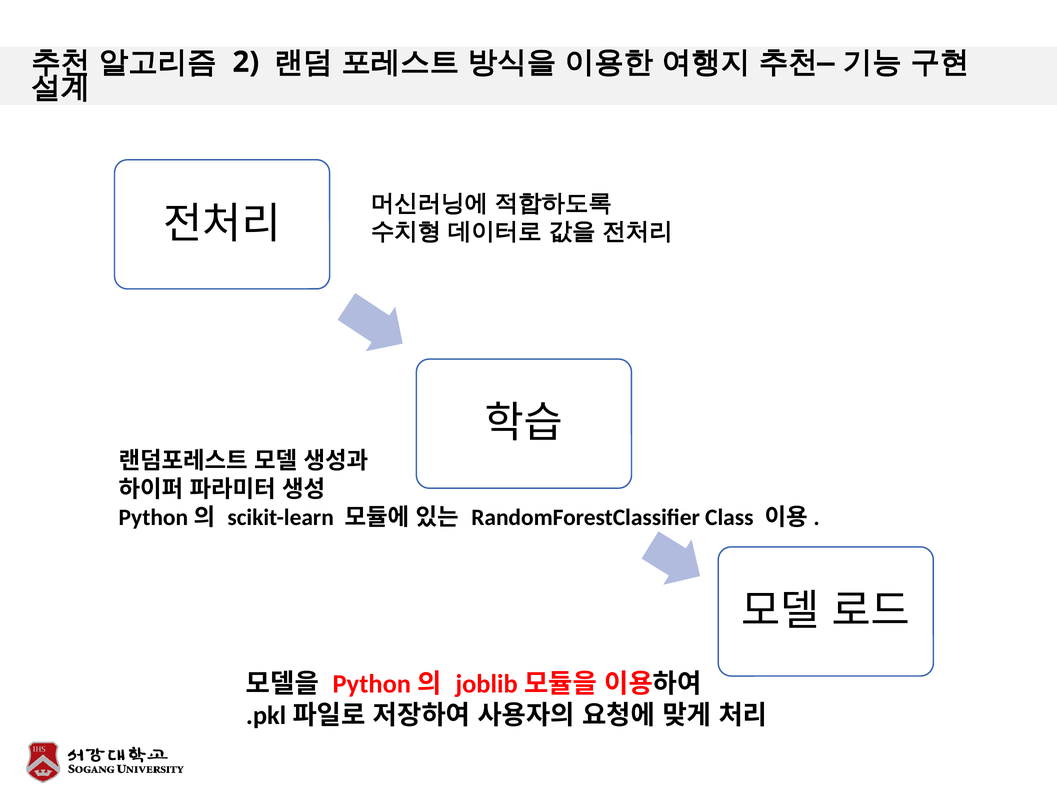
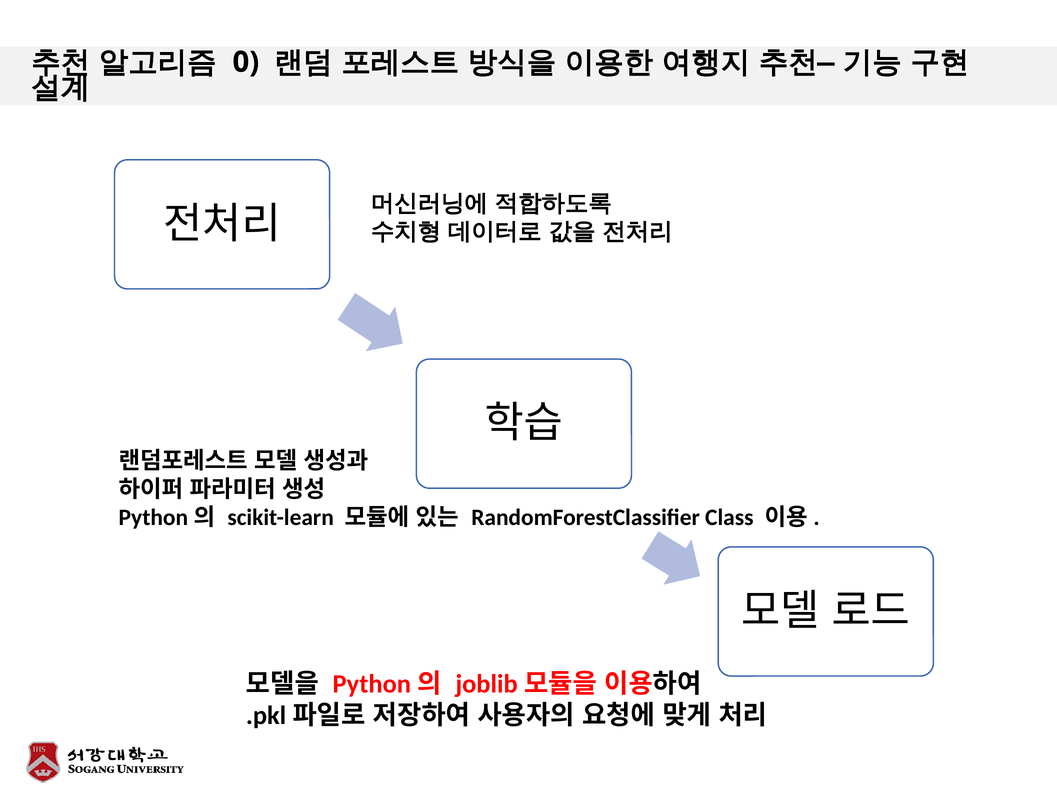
2: 2 -> 0 (246, 62)
